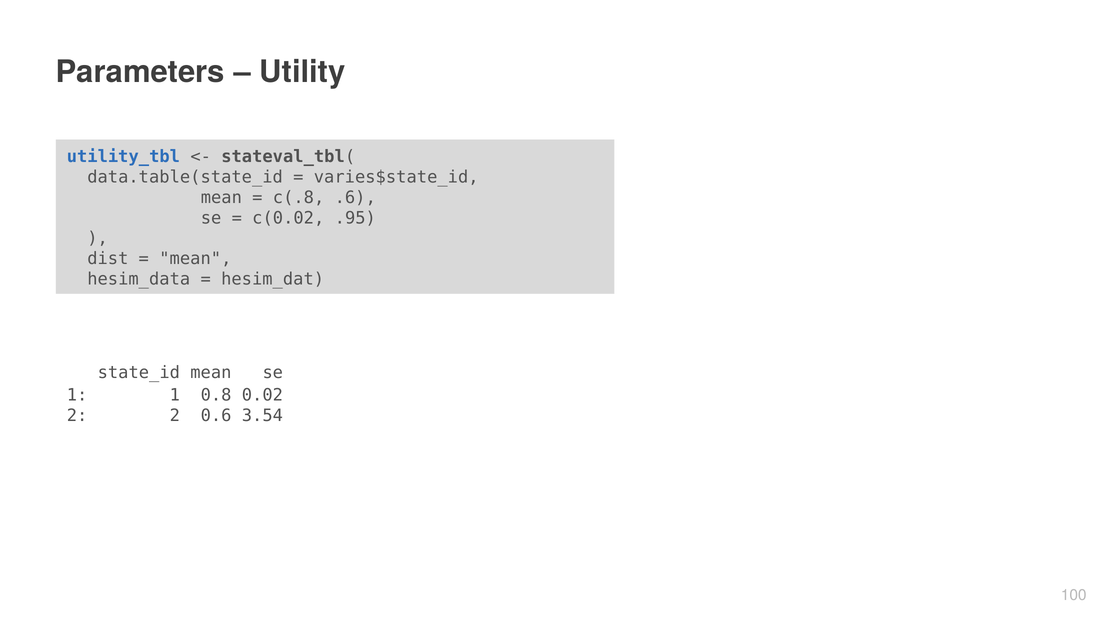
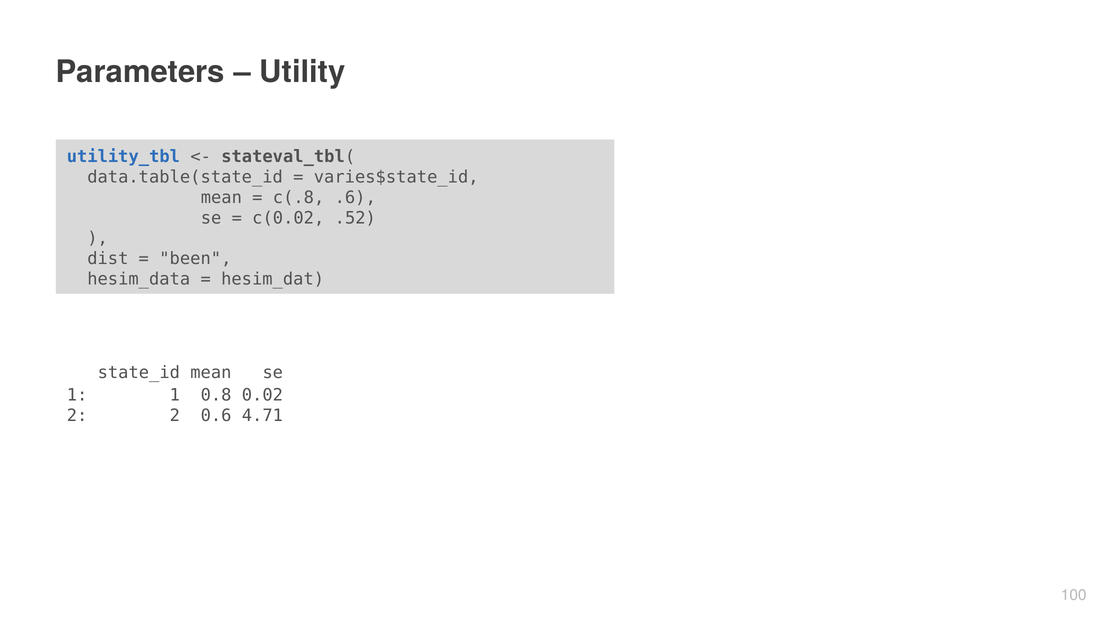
.95: .95 -> .52 (355, 218)
mean: mean -> been (195, 259)
3.54: 3.54 -> 4.71 (262, 416)
